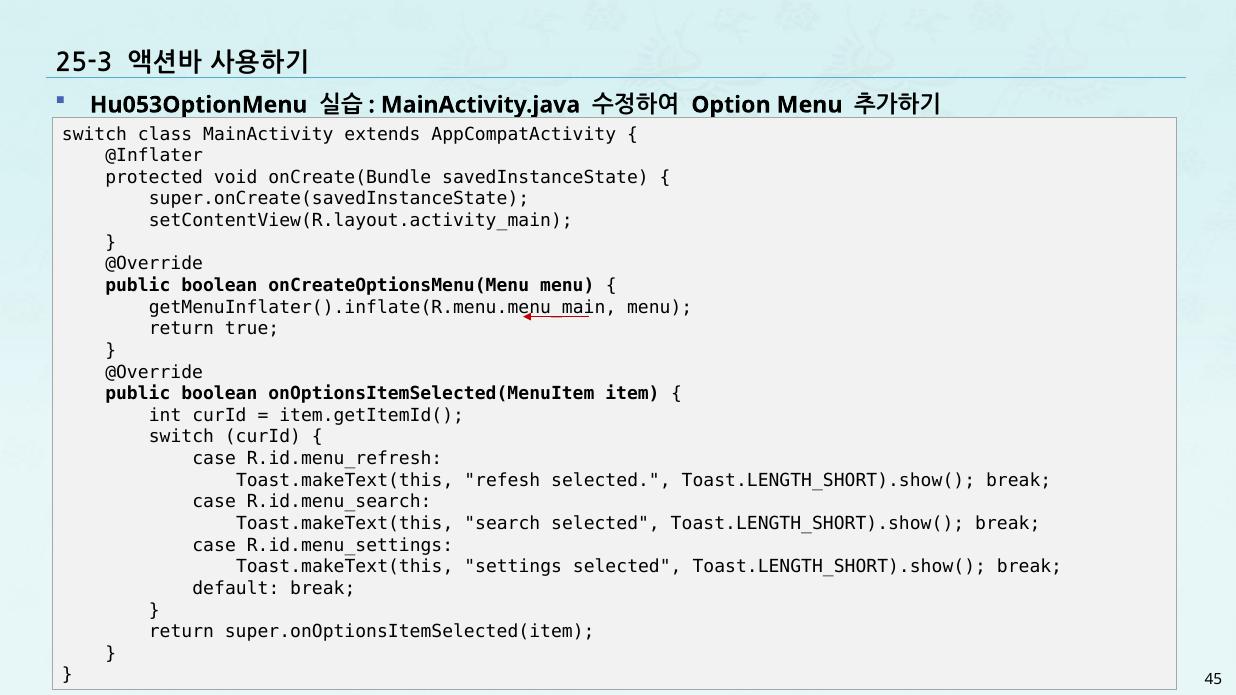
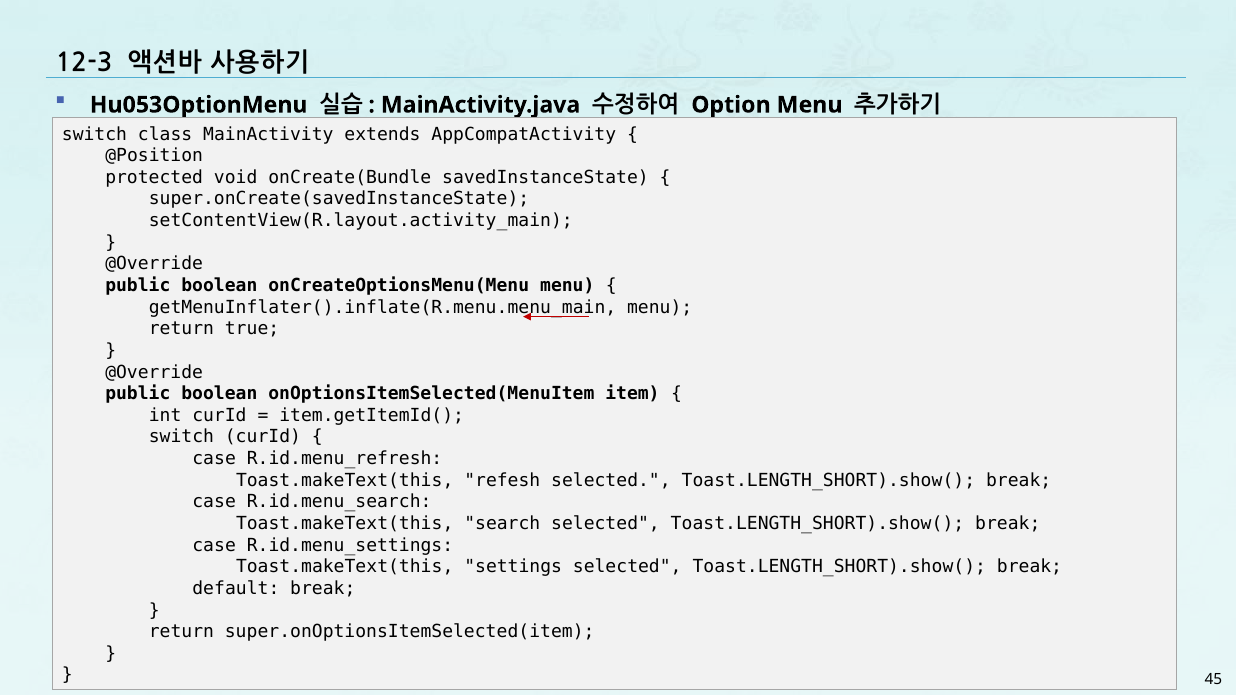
25-3: 25-3 -> 12-3 (84, 63)
@Inflater: @Inflater -> @Position (154, 156)
